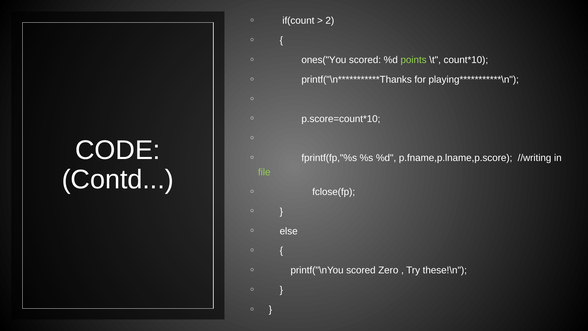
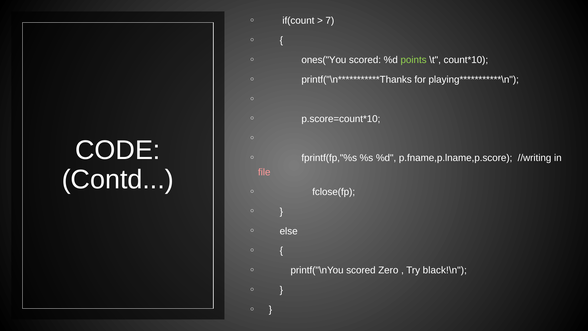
2: 2 -> 7 (330, 21)
file colour: light green -> pink (264, 172)
these!\n: these!\n -> black!\n (445, 270)
